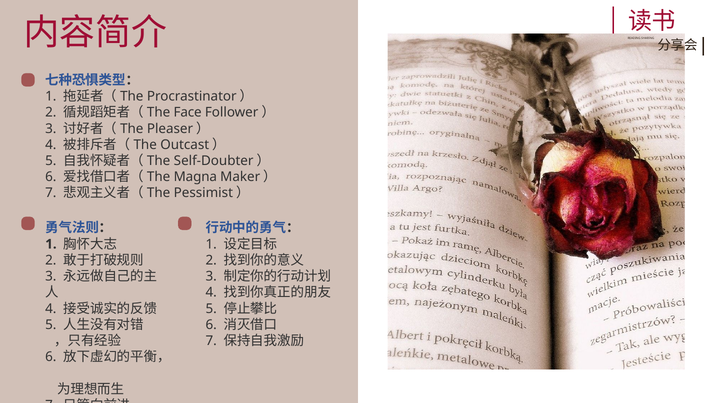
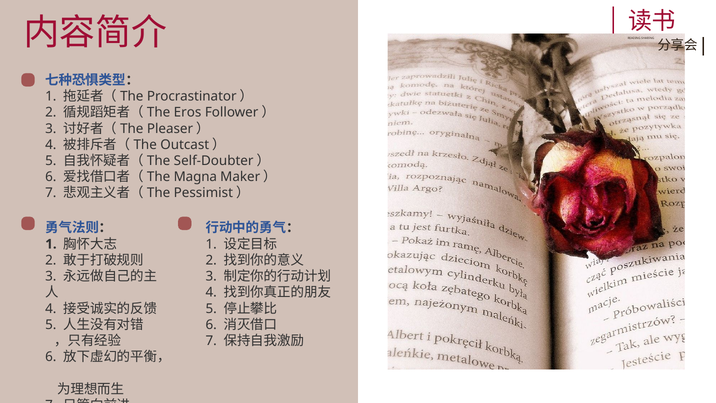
Face: Face -> Eros (188, 112)
